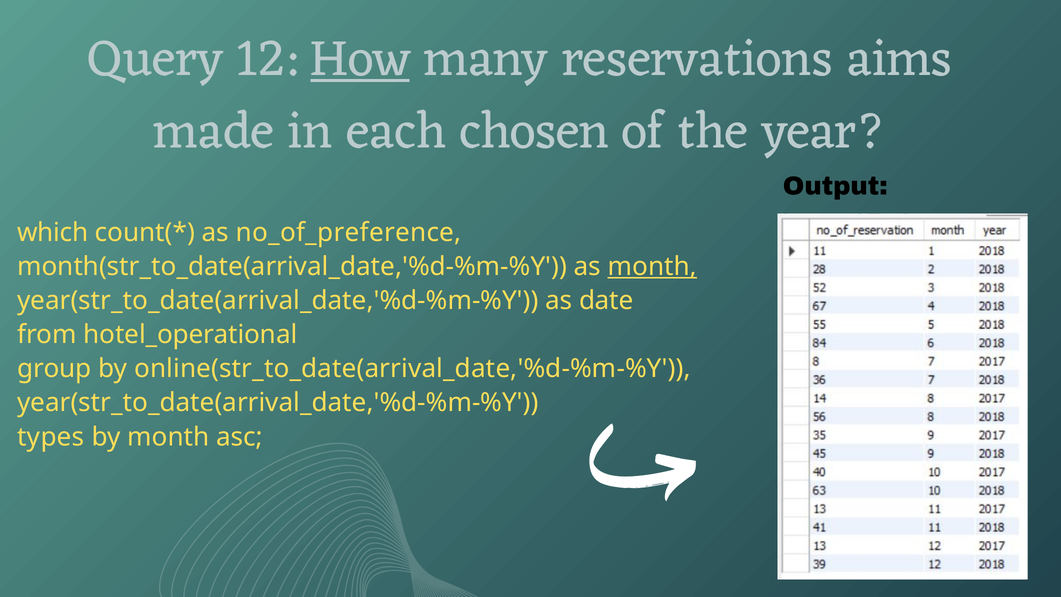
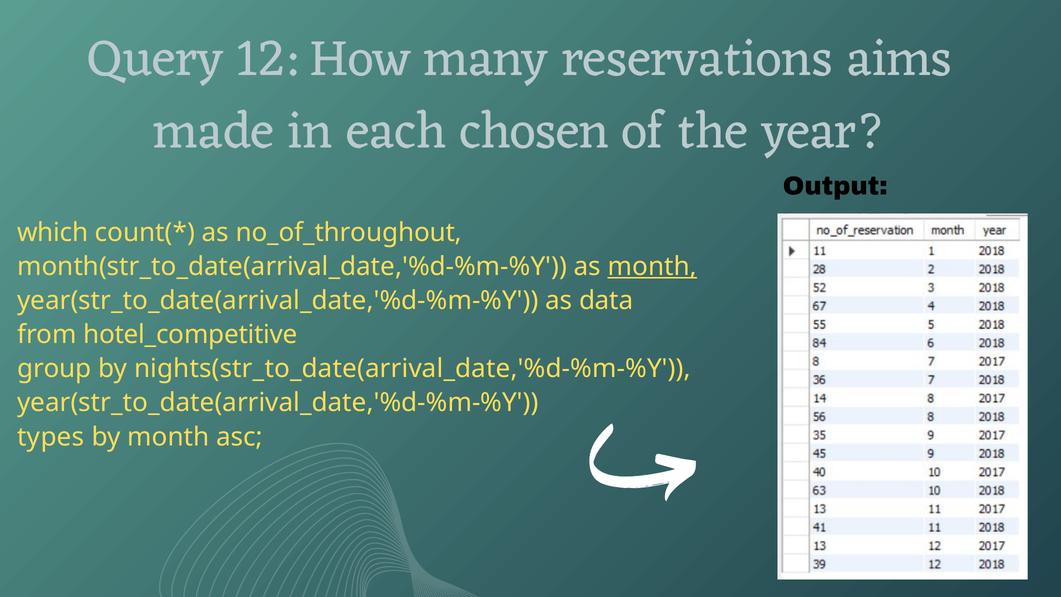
How underline: present -> none (360, 58)
no_of_preference: no_of_preference -> no_of_throughout (349, 232)
date: date -> data (606, 301)
hotel_operational: hotel_operational -> hotel_competitive (190, 335)
online(str_to_date(arrival_date,'%d-%m-%Y: online(str_to_date(arrival_date,'%d-%m-%Y -> nights(str_to_date(arrival_date,'%d-%m-%Y (412, 369)
